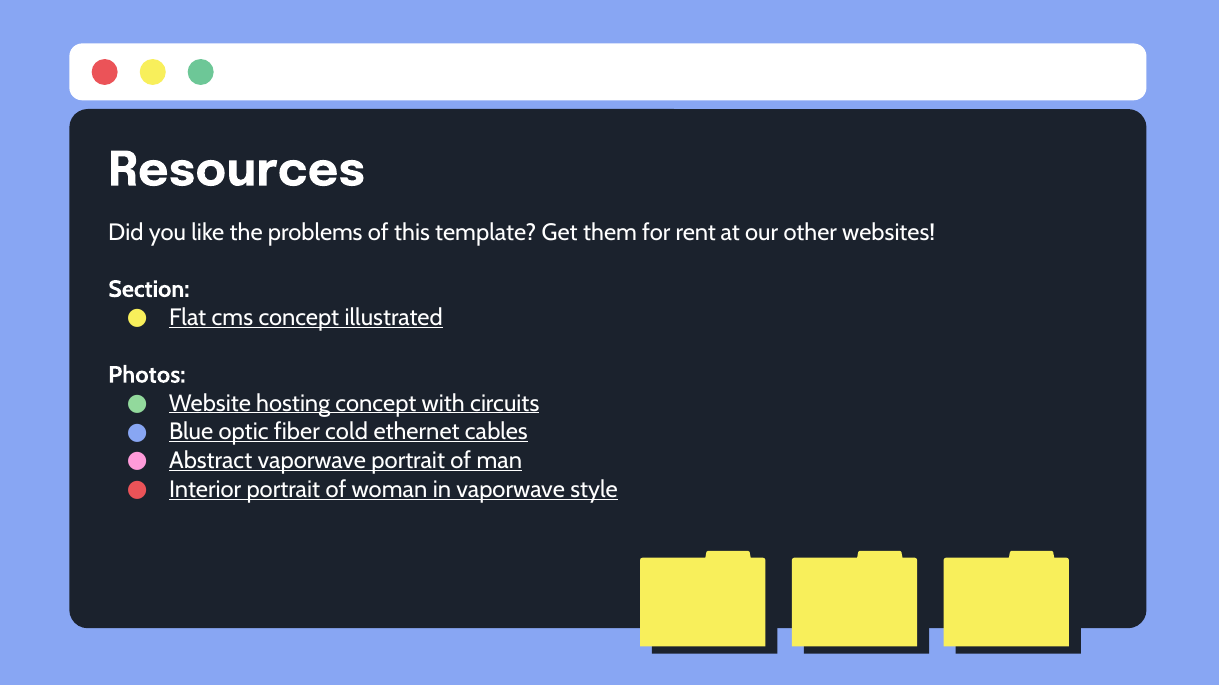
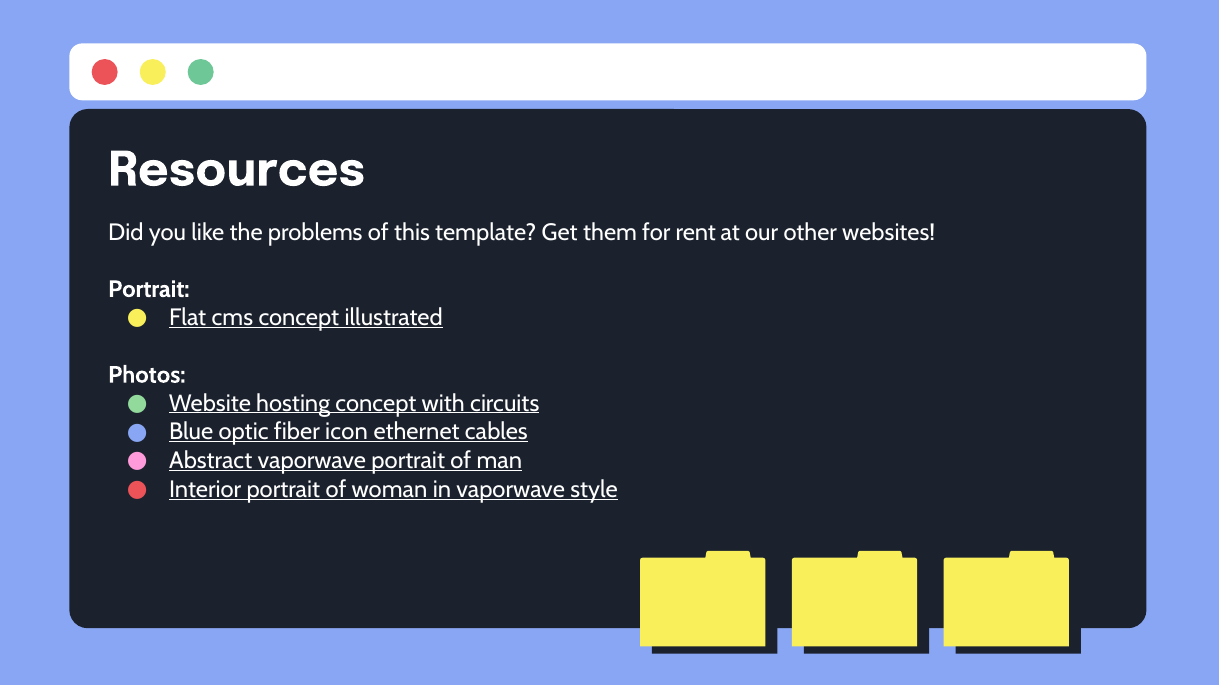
Section: Section -> Portrait (149, 289)
cold: cold -> icon (346, 433)
